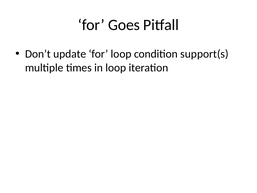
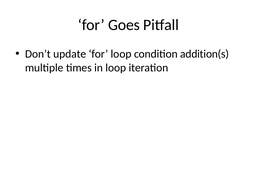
support(s: support(s -> addition(s (205, 54)
